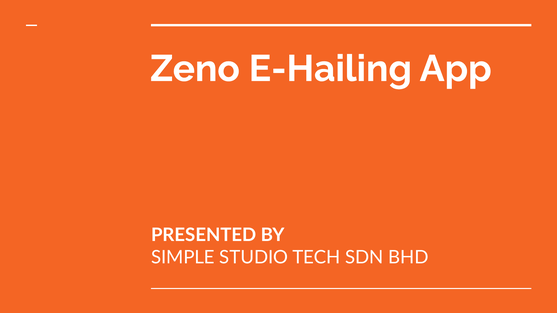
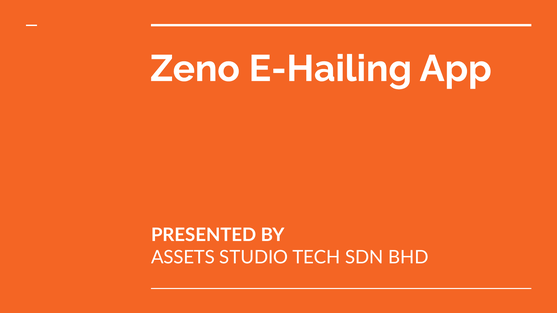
SIMPLE: SIMPLE -> ASSETS (183, 257)
